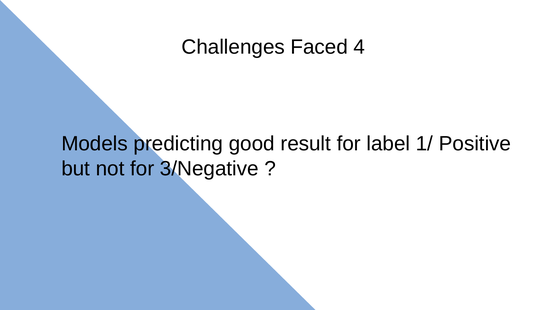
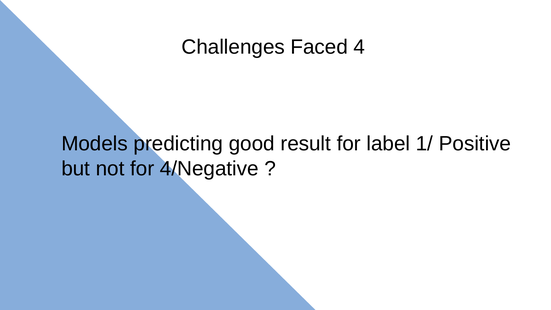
3/Negative: 3/Negative -> 4/Negative (209, 169)
